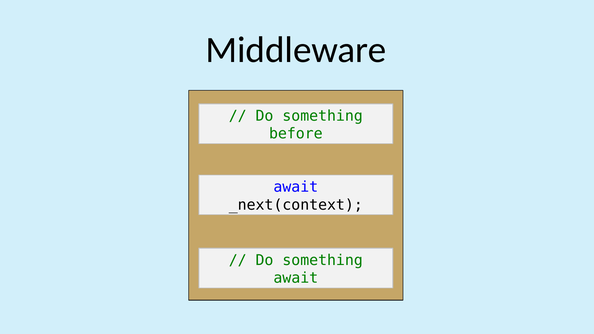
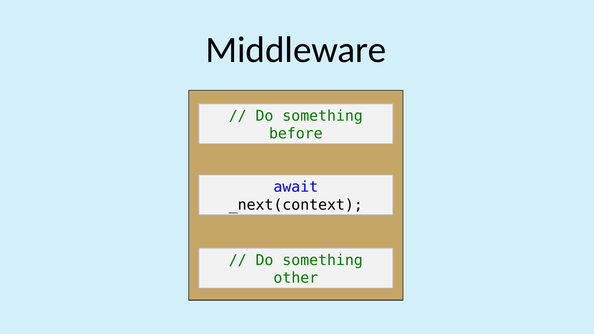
await: await -> other (296, 278)
